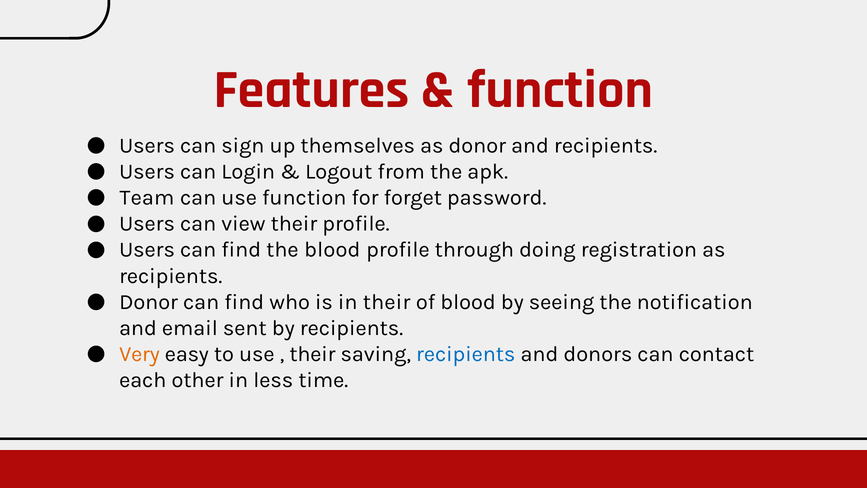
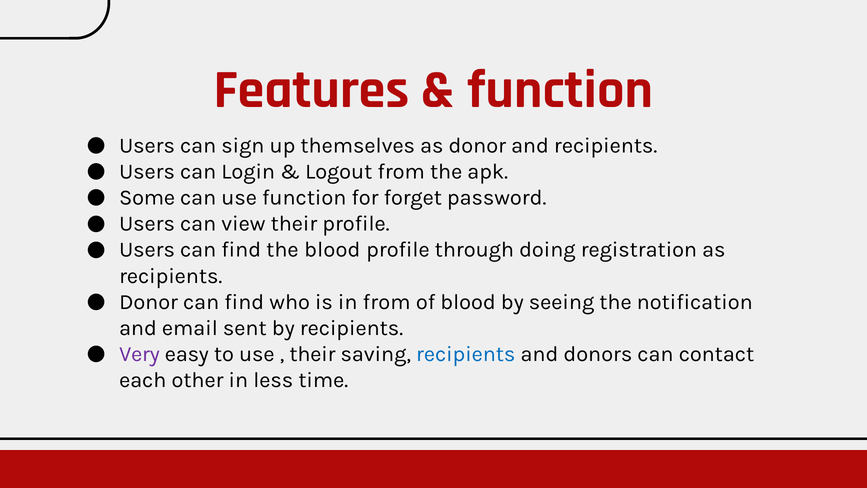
Team: Team -> Some (147, 198)
in their: their -> from (387, 302)
Very colour: orange -> purple (139, 354)
